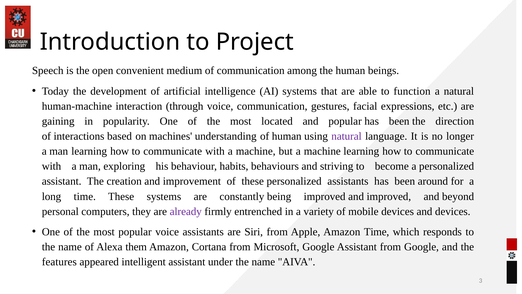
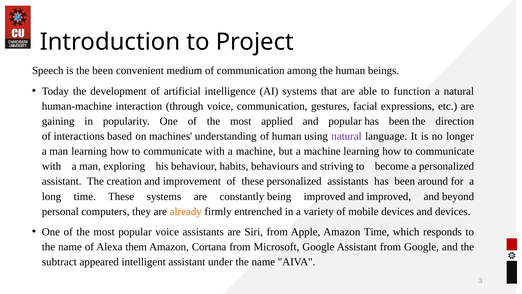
the open: open -> been (103, 70)
located: located -> applied (277, 121)
already colour: purple -> orange (186, 211)
features: features -> subtract (59, 262)
